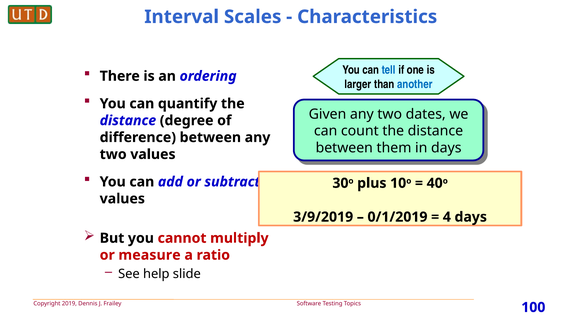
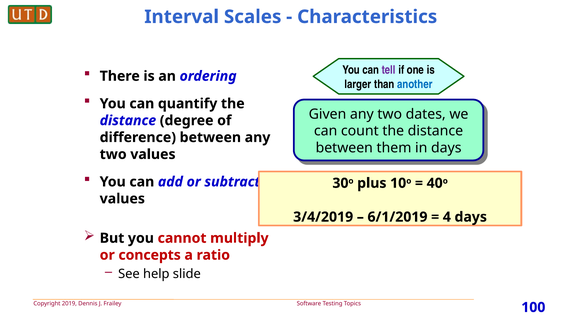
tell colour: blue -> purple (389, 70)
3/9/2019: 3/9/2019 -> 3/4/2019 (323, 217)
0/1/2019: 0/1/2019 -> 6/1/2019 (397, 217)
measure: measure -> concepts (150, 255)
